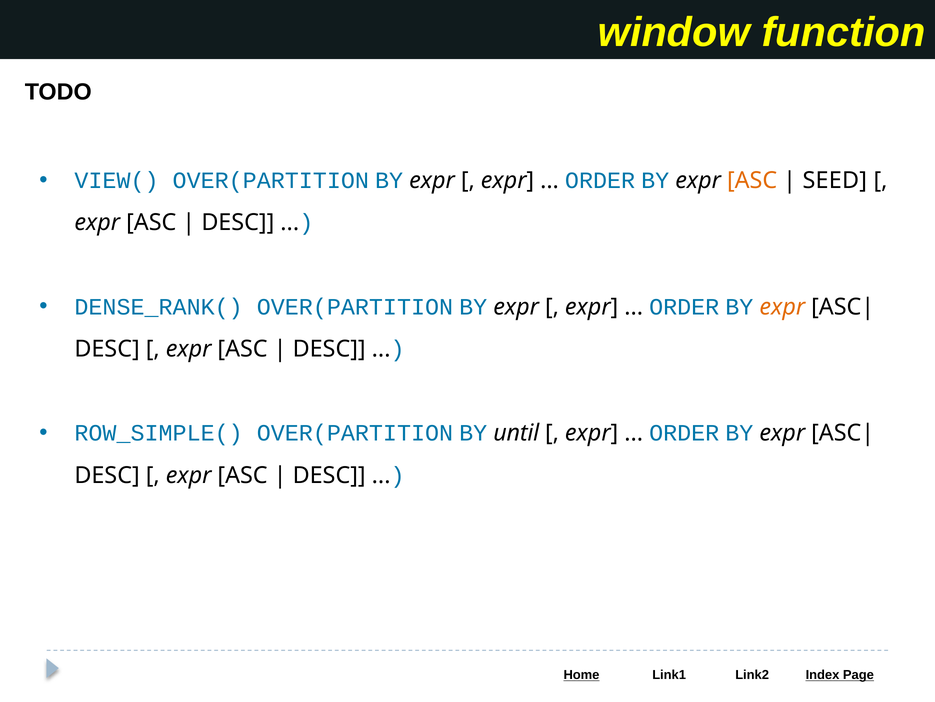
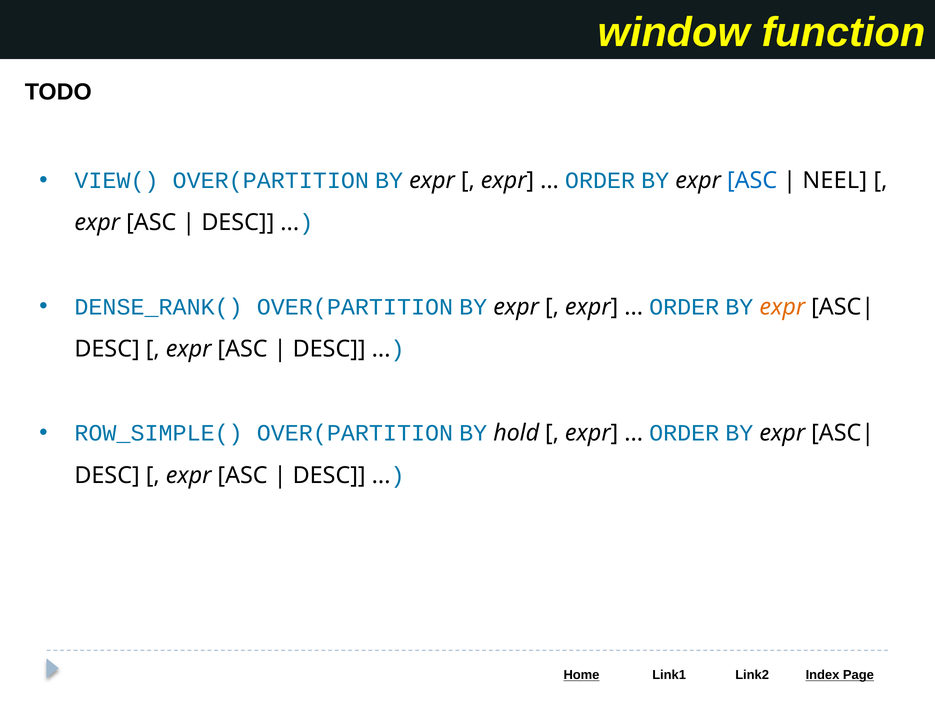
ASC colour: orange -> blue (752, 180)
SEED: SEED -> NEEL (835, 180)
until: until -> hold (516, 433)
